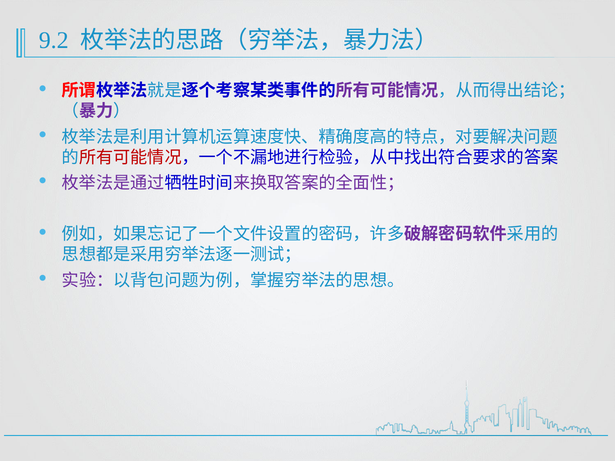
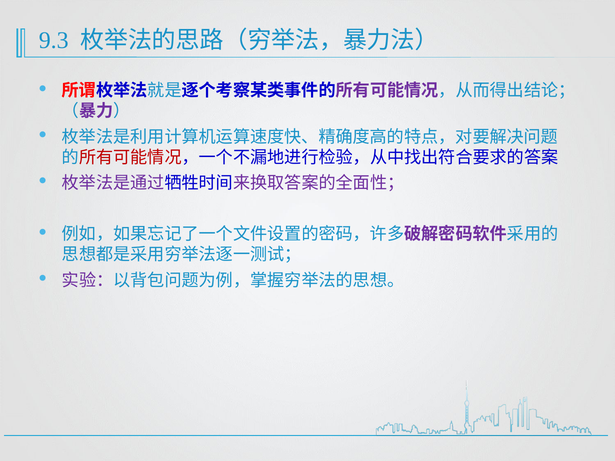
9.2: 9.2 -> 9.3 (54, 40)
